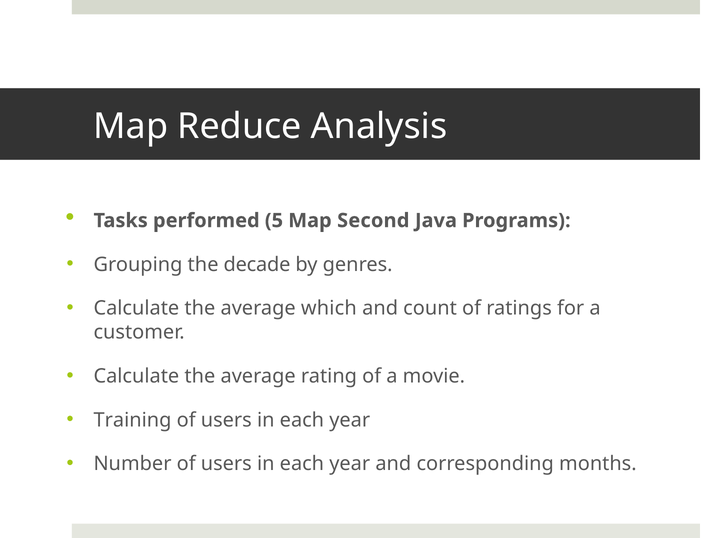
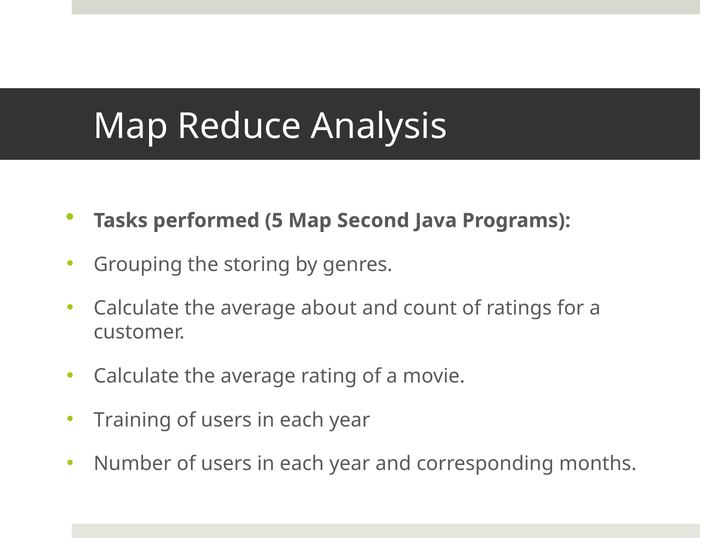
decade: decade -> storing (257, 265)
which: which -> about (329, 309)
